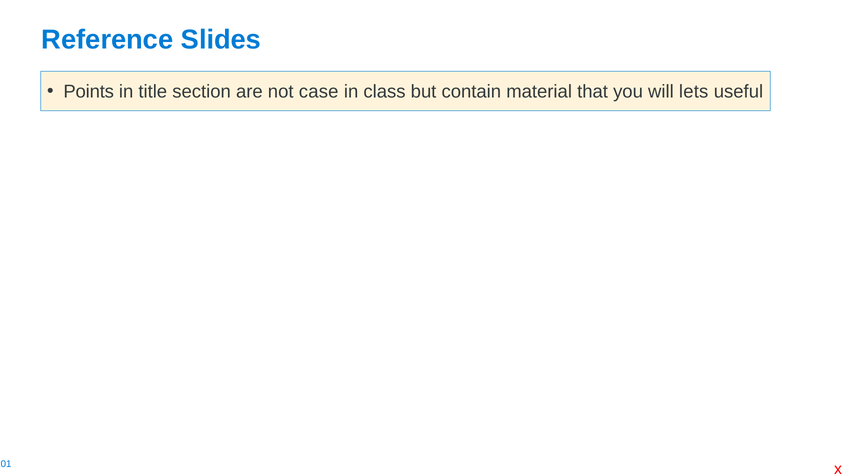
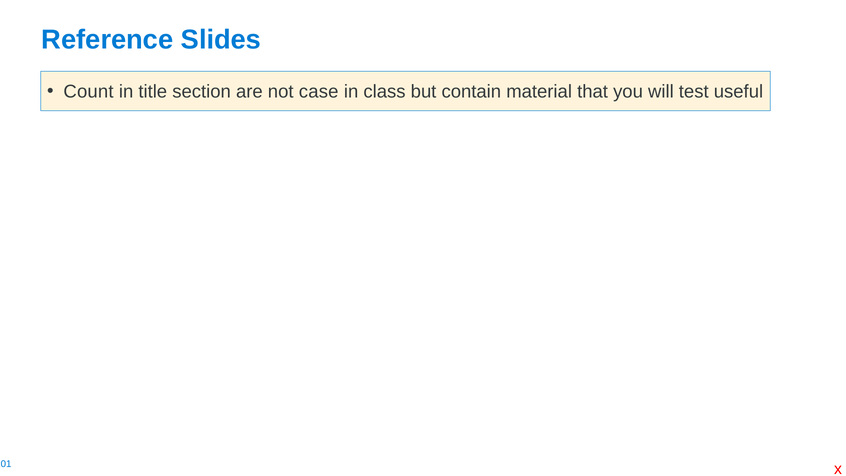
Points: Points -> Count (89, 91)
lets: lets -> test (694, 91)
